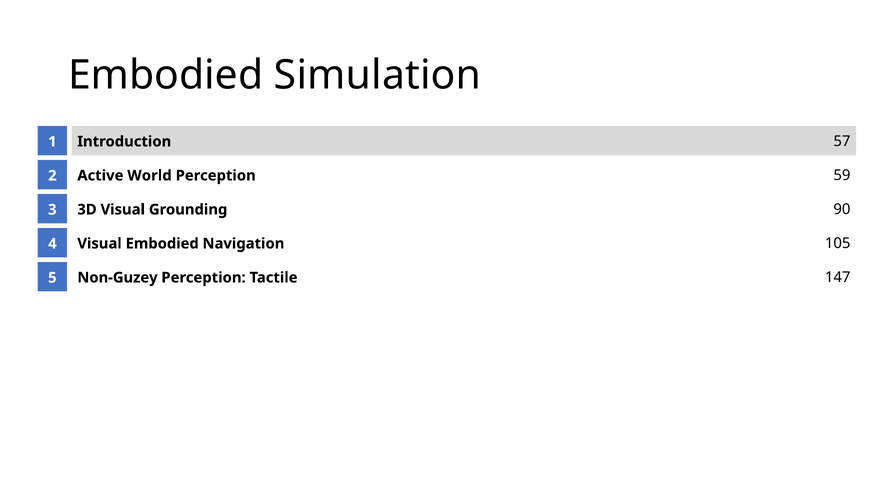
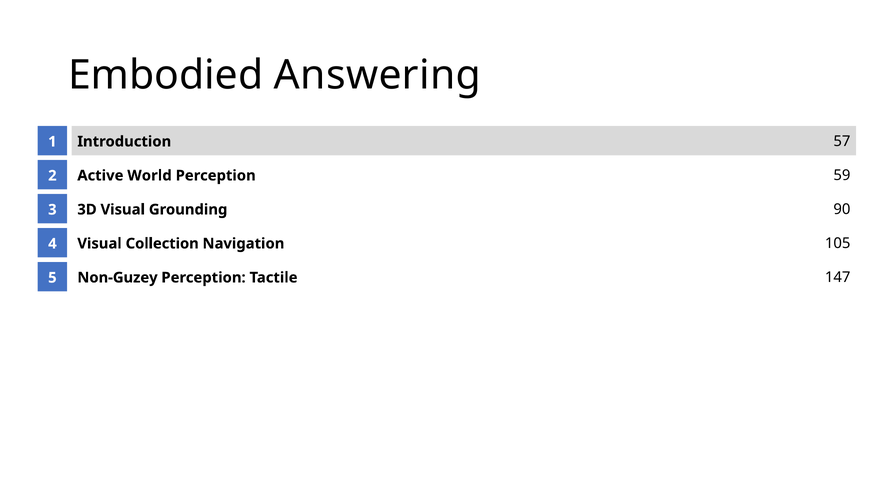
Simulation: Simulation -> Answering (377, 75)
Visual Embodied: Embodied -> Collection (162, 244)
